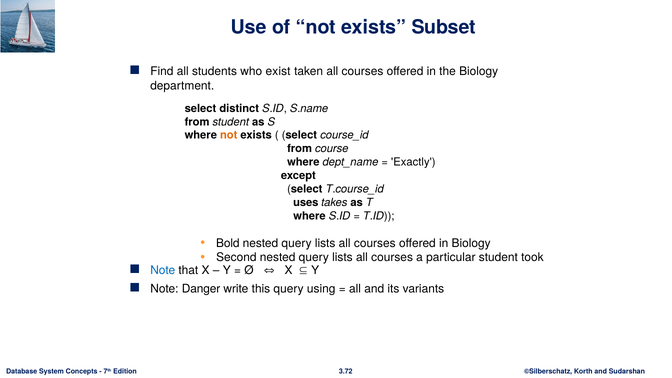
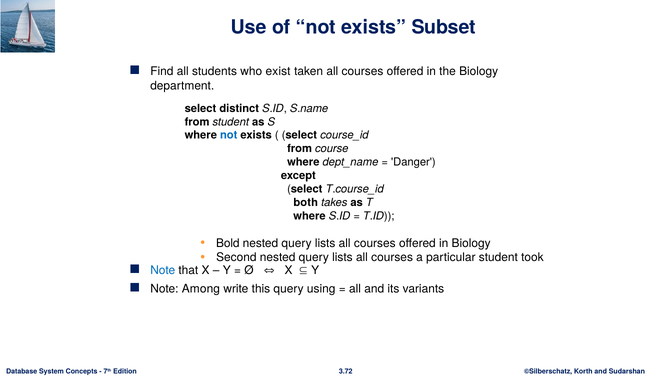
not colour: orange -> blue (229, 135)
Exactly: Exactly -> Danger (413, 162)
uses: uses -> both (306, 202)
Danger: Danger -> Among (201, 289)
